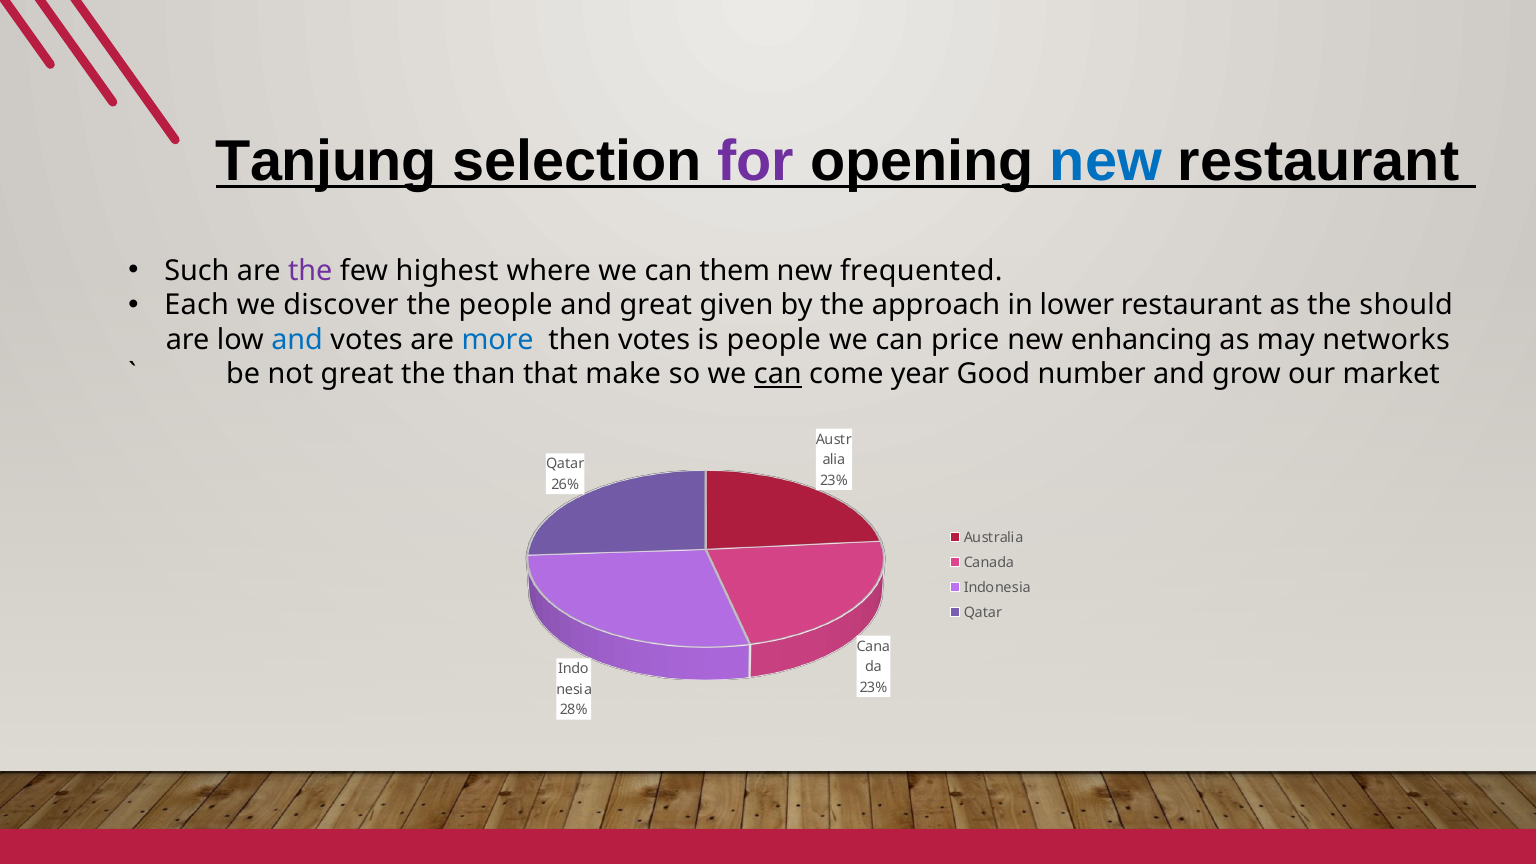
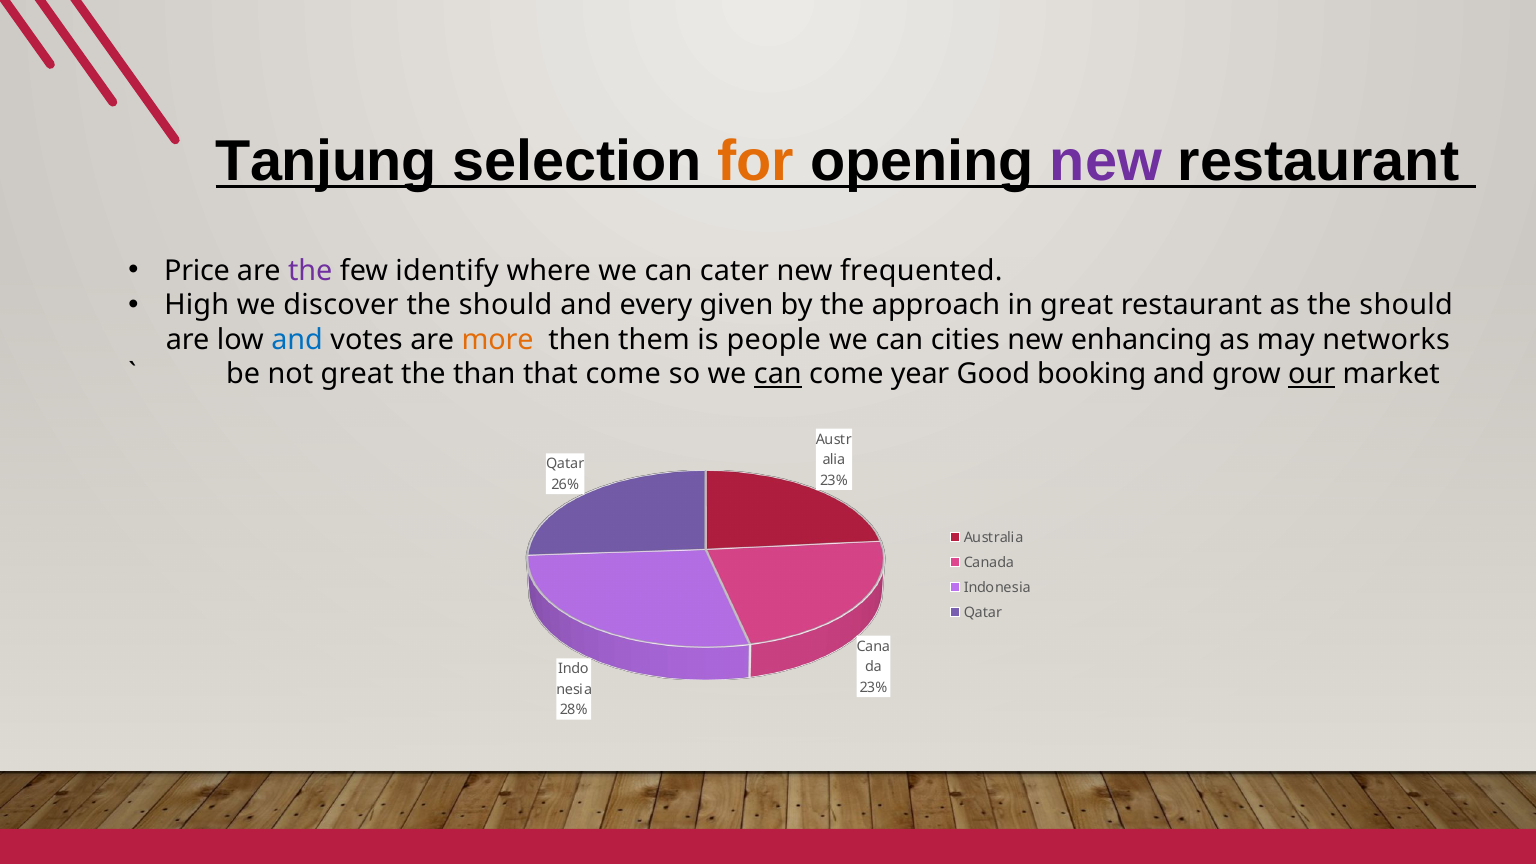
for colour: purple -> orange (756, 161)
new colour: blue -> purple (1106, 161)
Such: Such -> Price (197, 271)
highest: highest -> identify (447, 271)
them: them -> cater (734, 271)
Each: Each -> High (197, 305)
people: people -> should (506, 305)
and great: great -> every (656, 305)
in lower: lower -> great (1077, 305)
more colour: blue -> orange (498, 340)
then votes: votes -> them (654, 340)
price: price -> cities (965, 340)
that make: make -> come (623, 374)
number: number -> booking (1092, 374)
our underline: none -> present (1312, 374)
